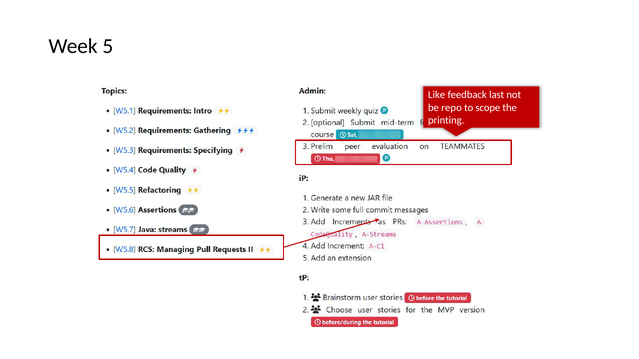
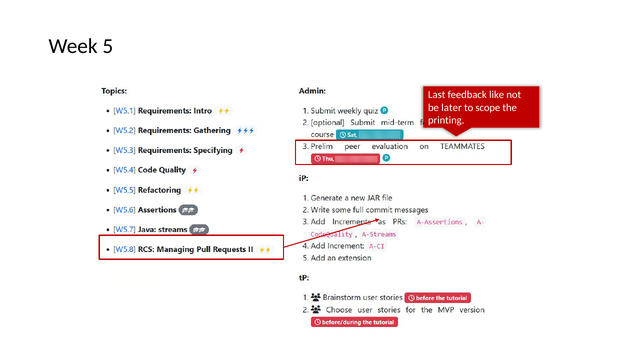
Like: Like -> Last (437, 95)
last: last -> like (497, 95)
repo: repo -> later (452, 108)
